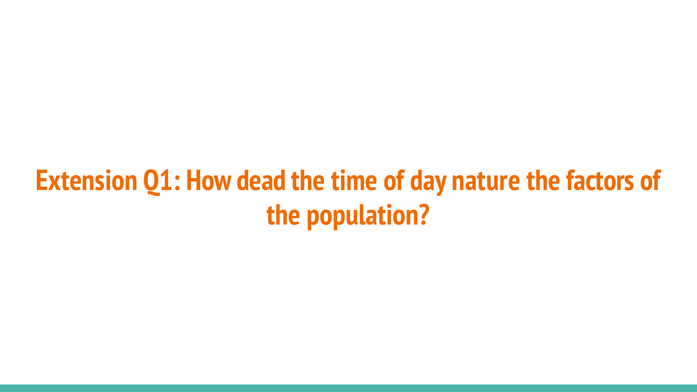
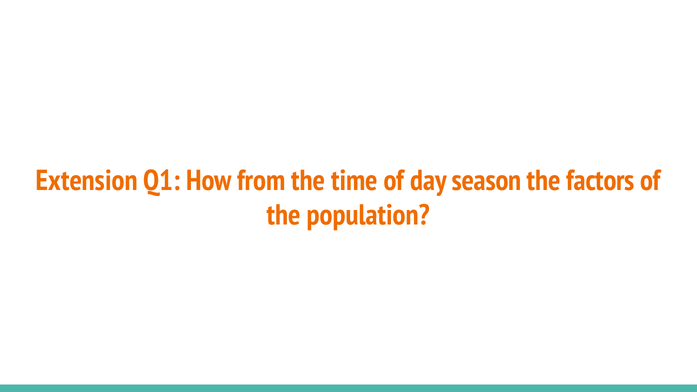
dead: dead -> from (261, 181)
nature: nature -> season (486, 181)
